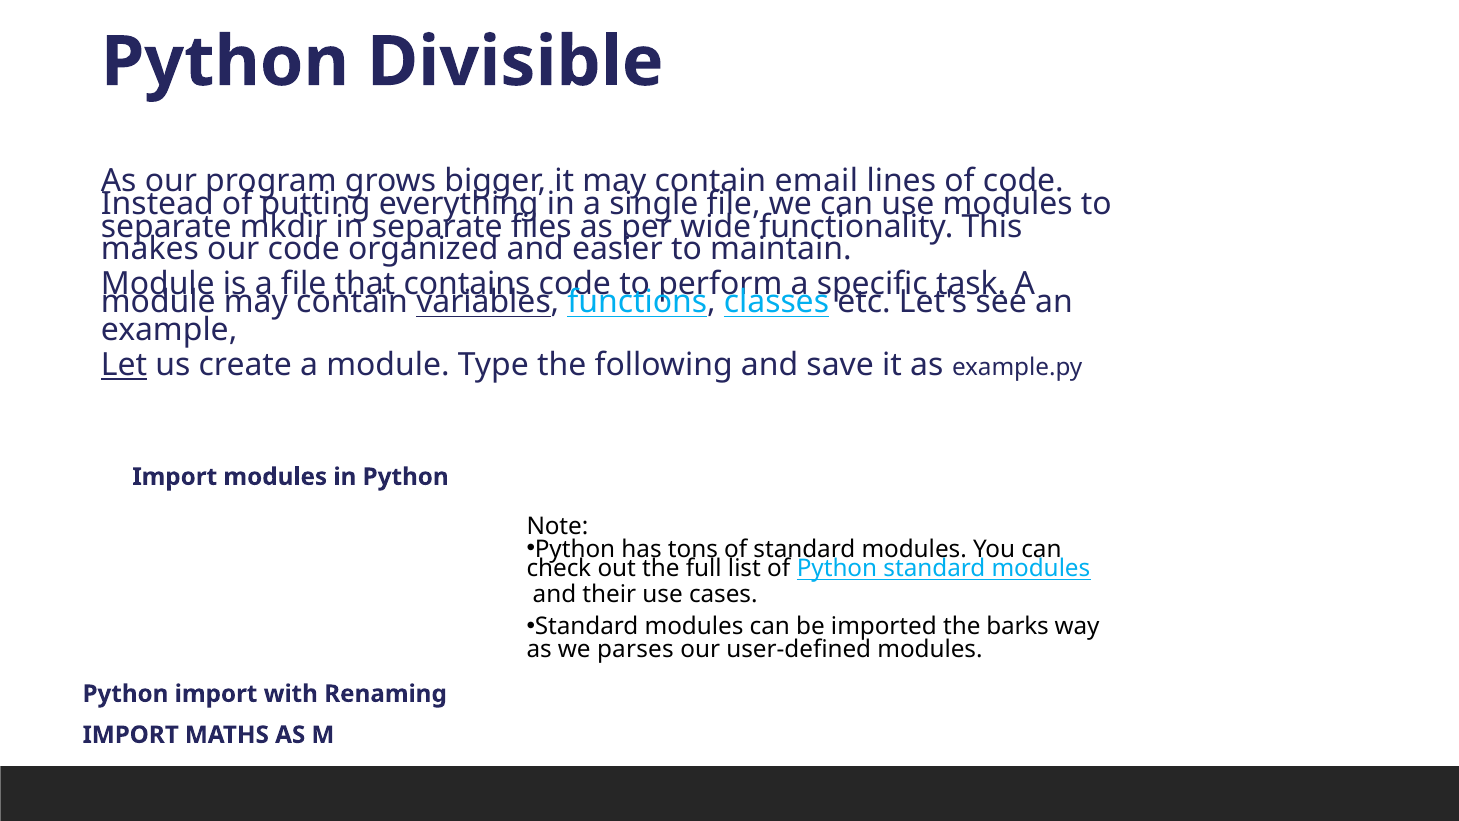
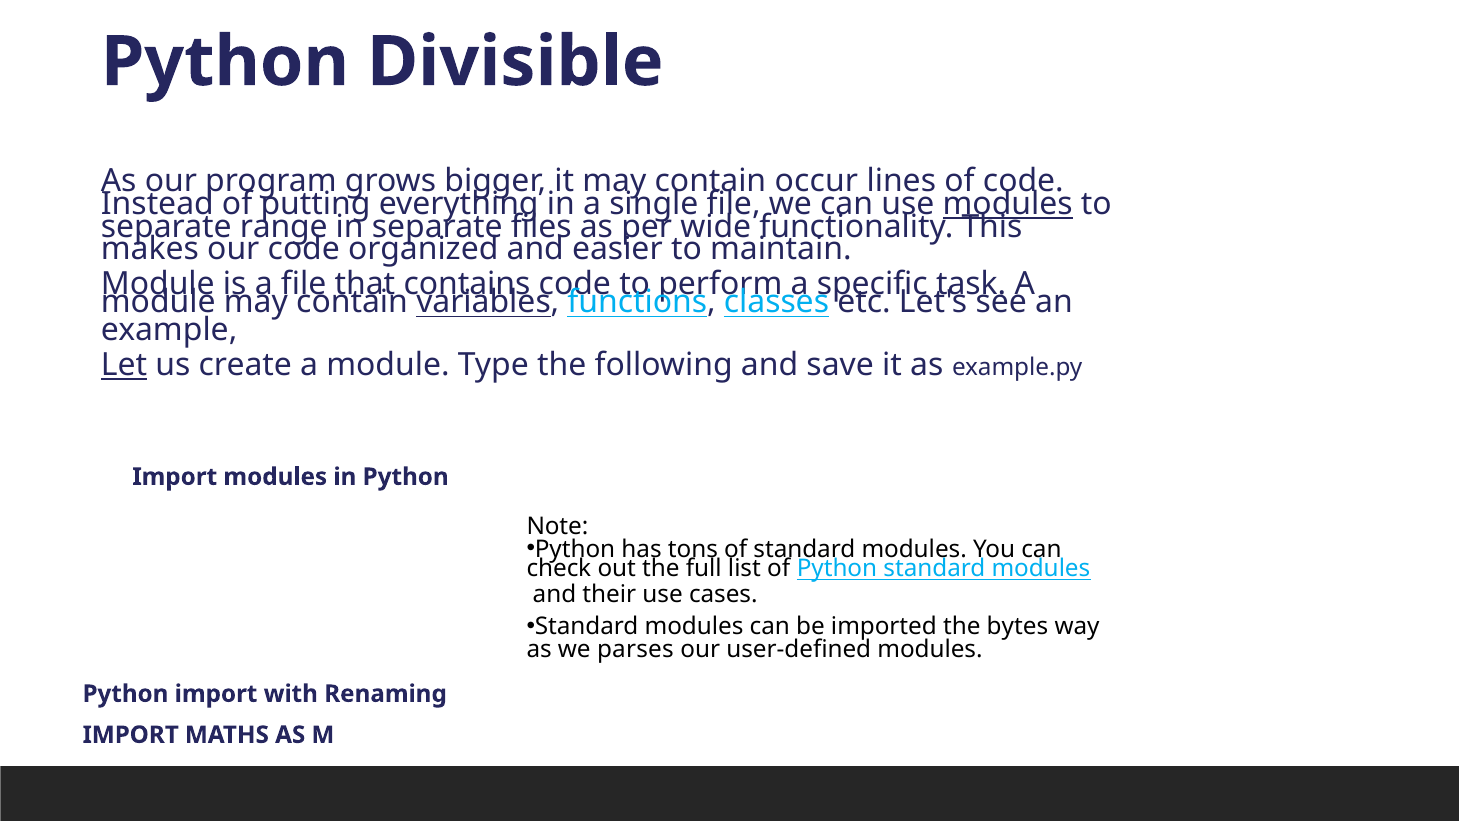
email: email -> occur (816, 181)
modules underline: none -> present (1008, 204)
mkdir: mkdir -> range (284, 227)
barks: barks -> bytes (1017, 626)
